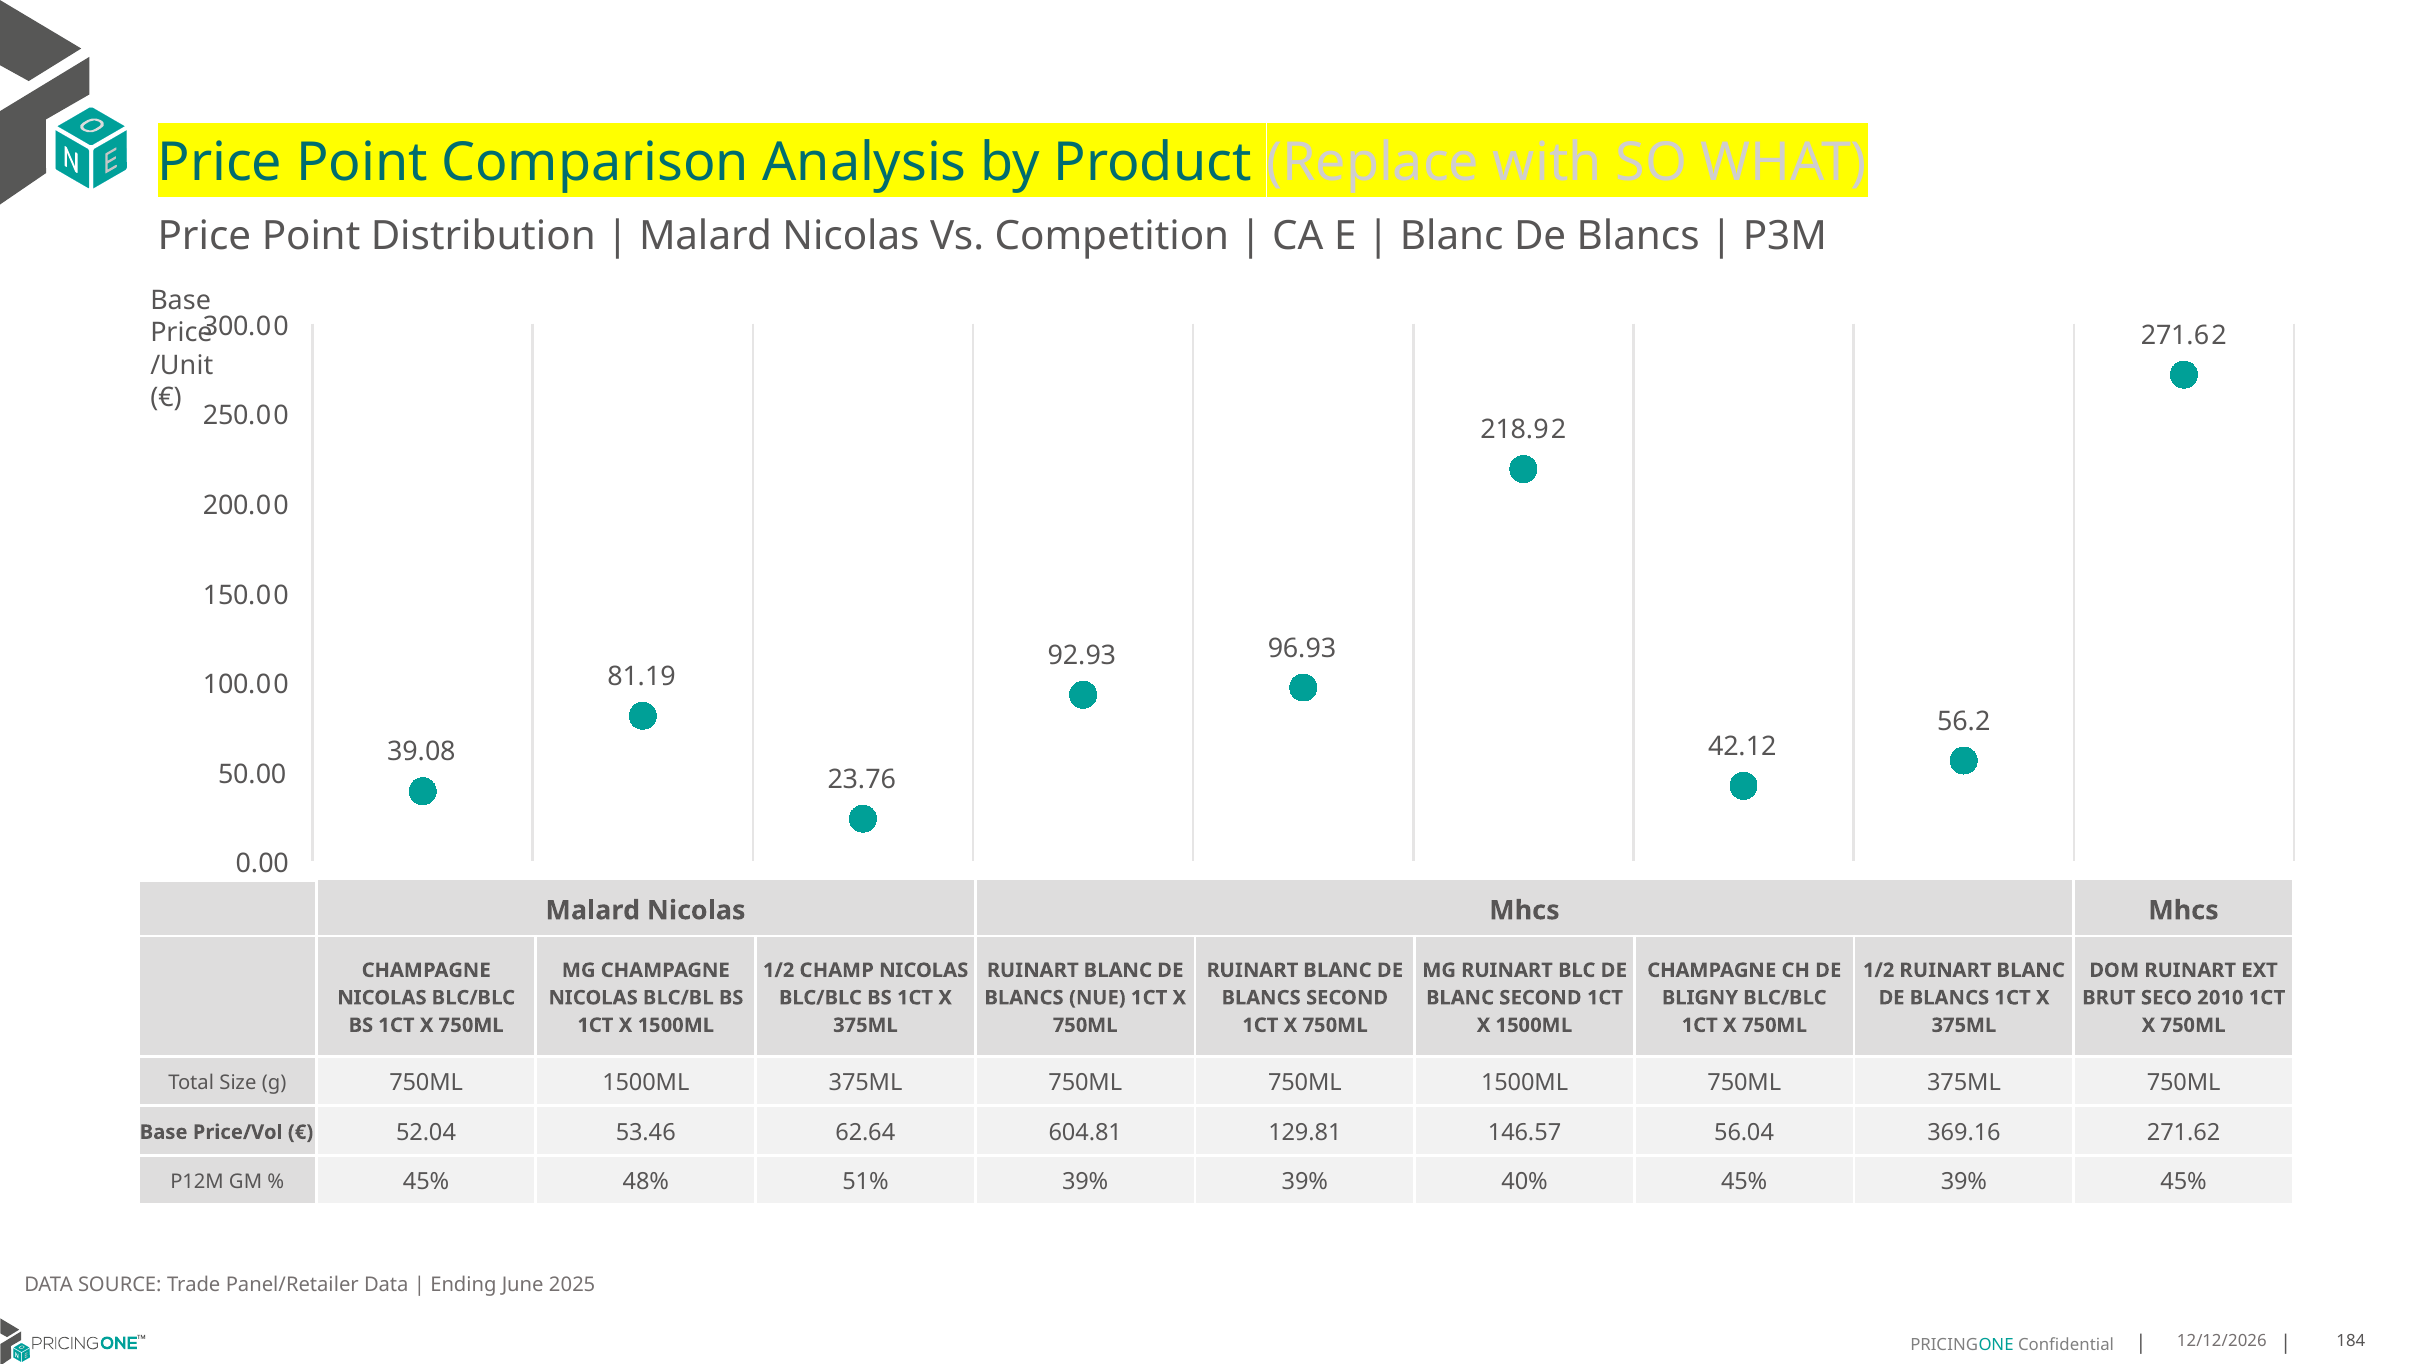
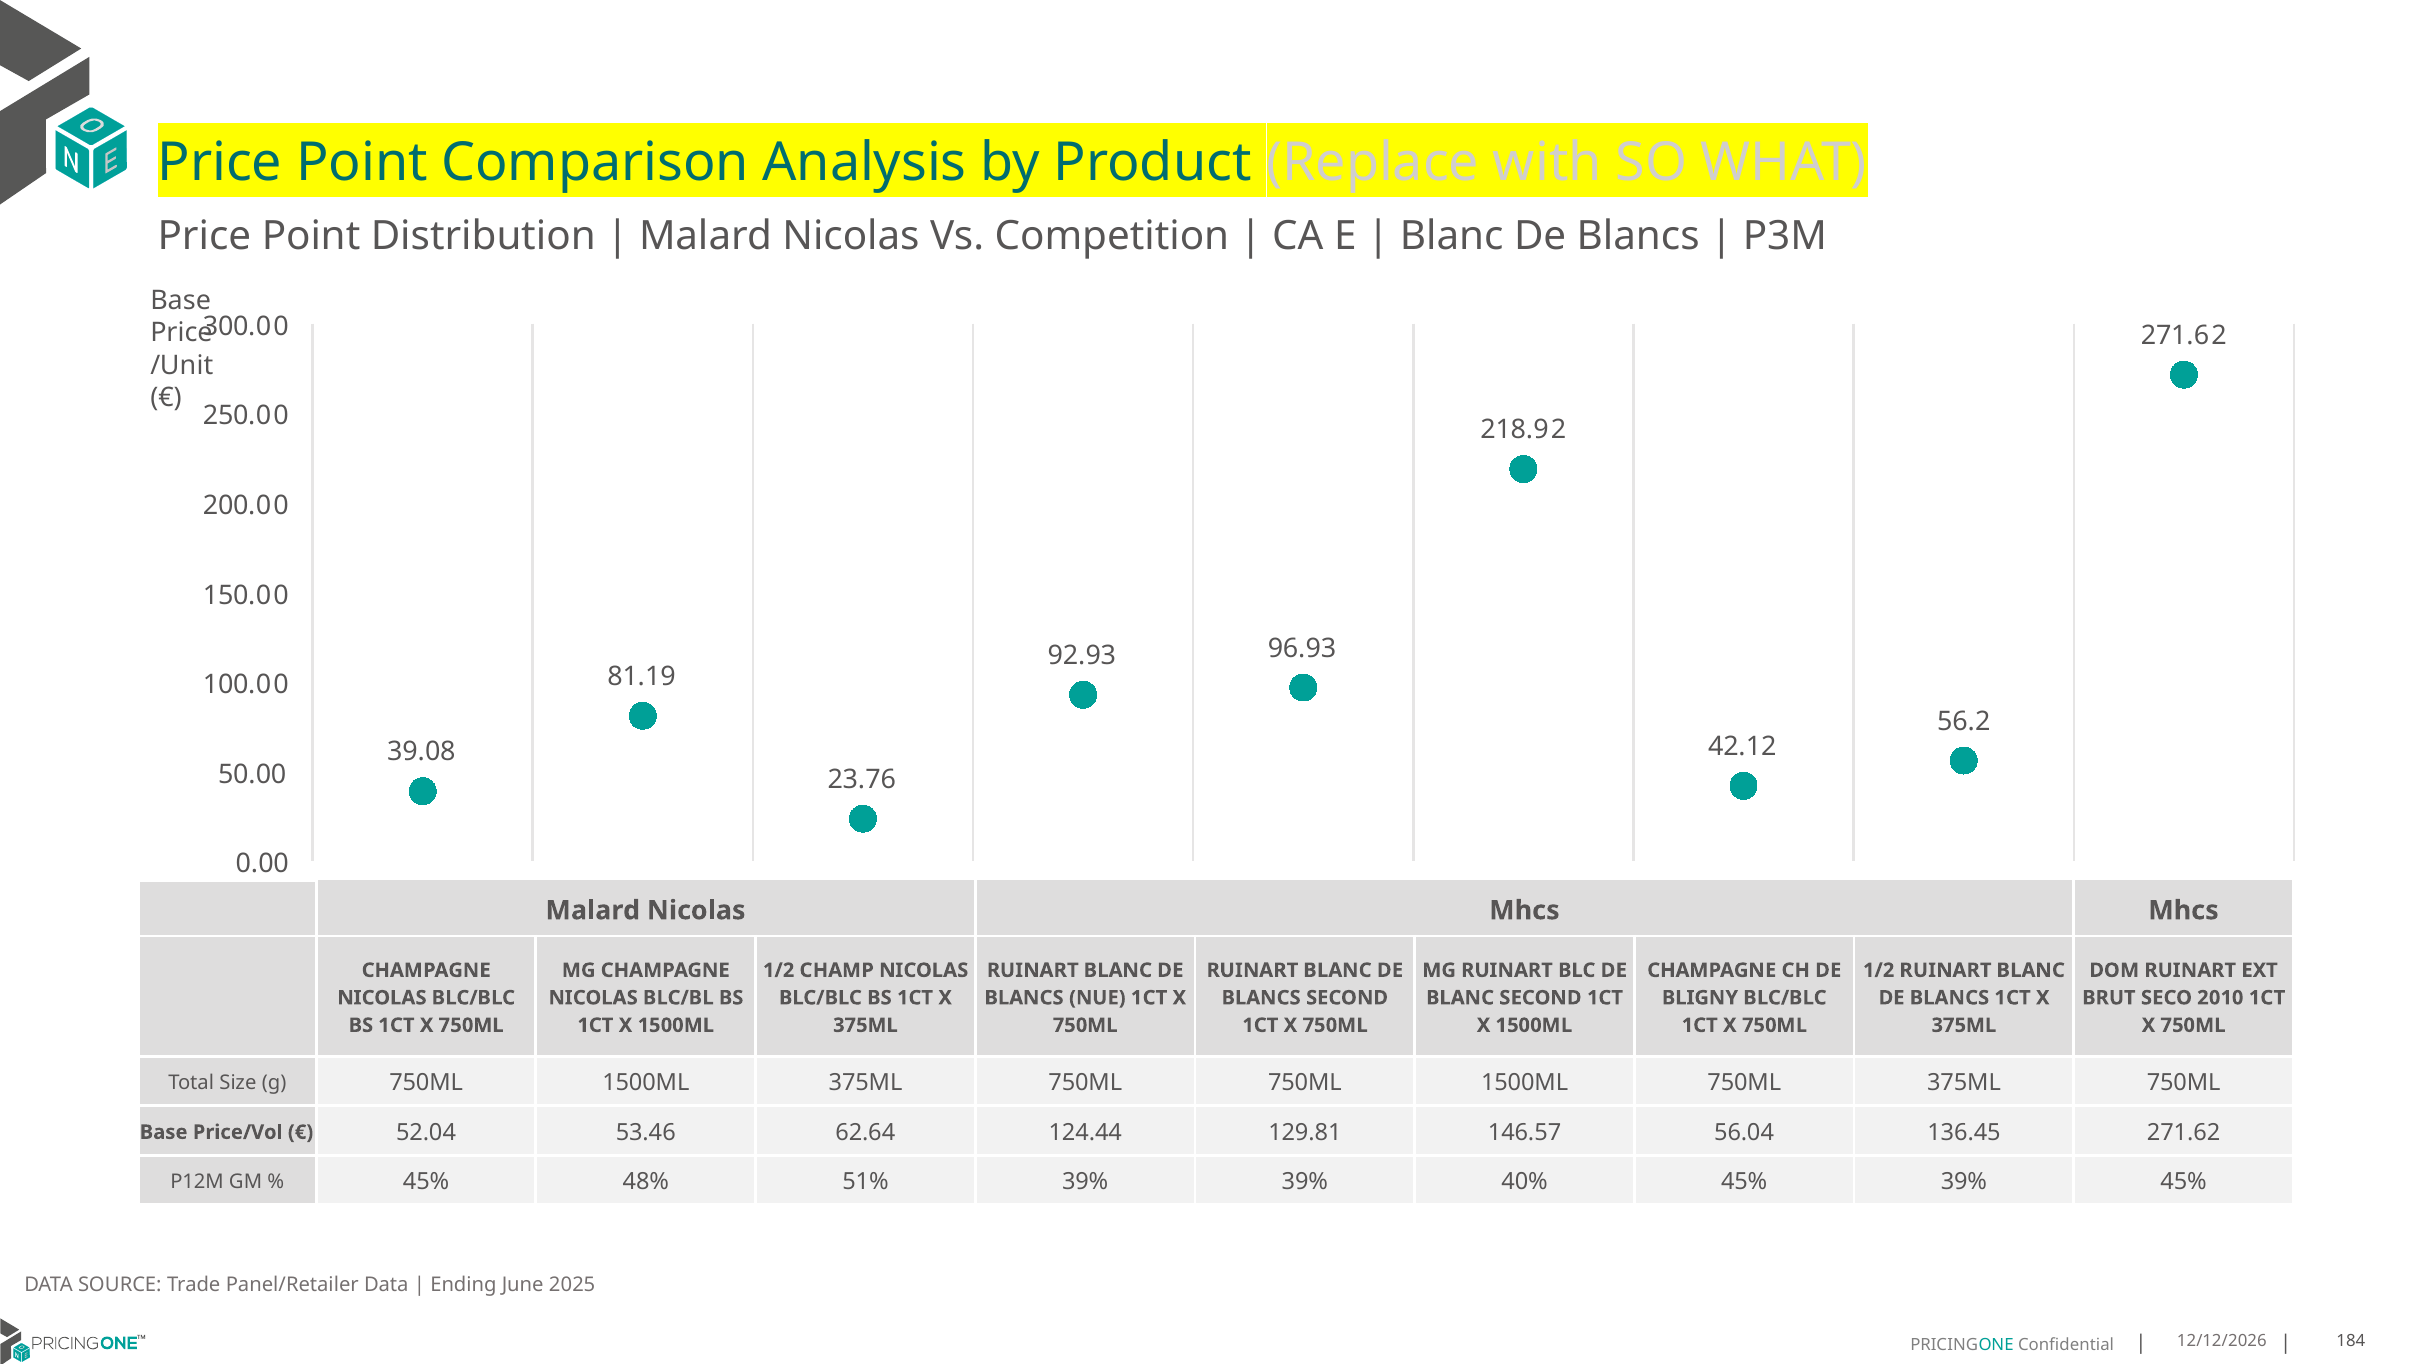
604.81: 604.81 -> 124.44 (1085, 1133)
369.16: 369.16 -> 136.45 (1964, 1133)
